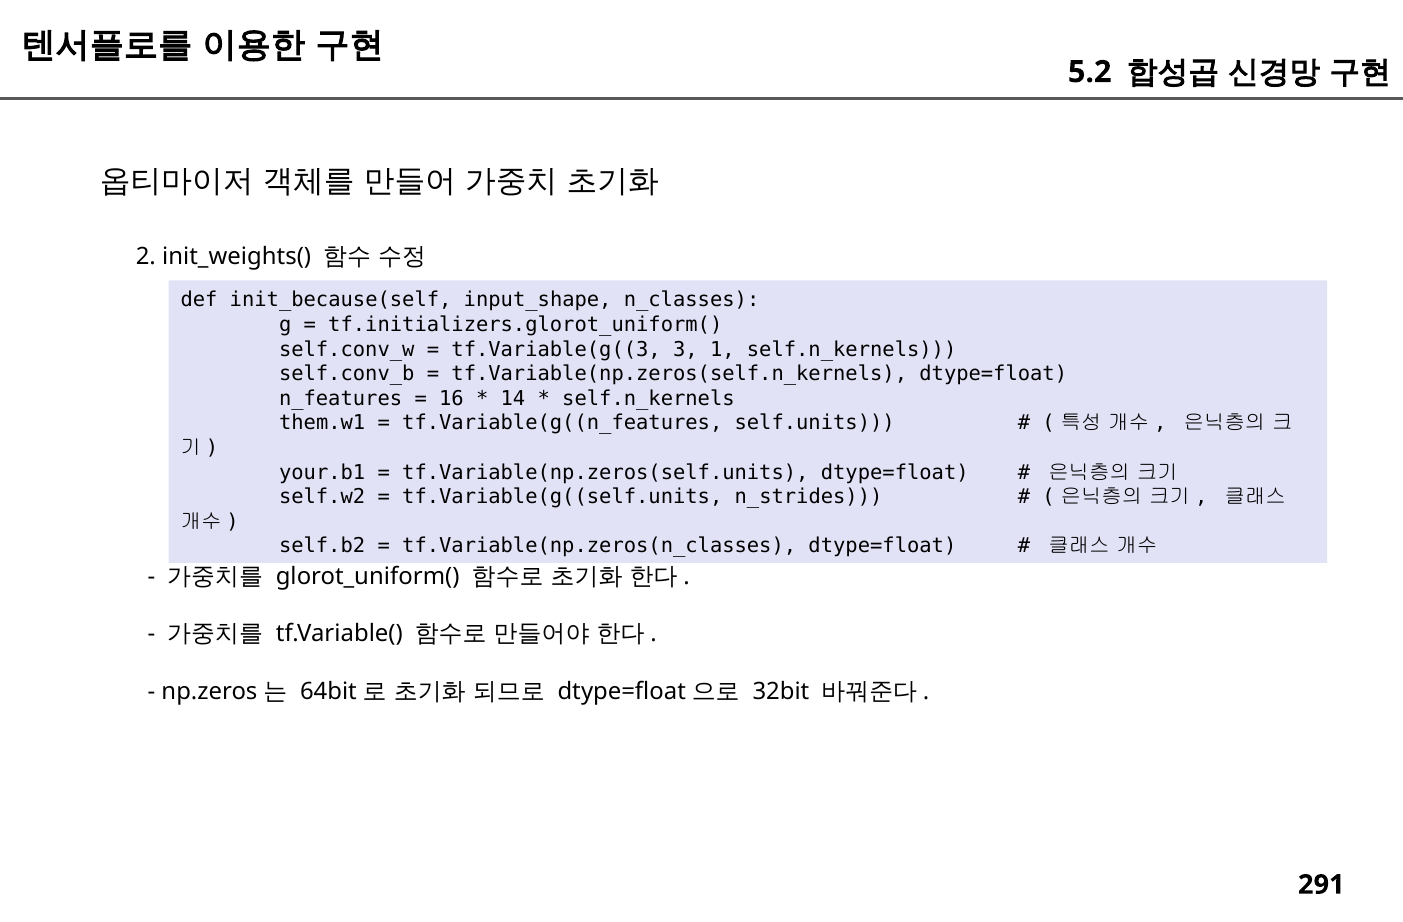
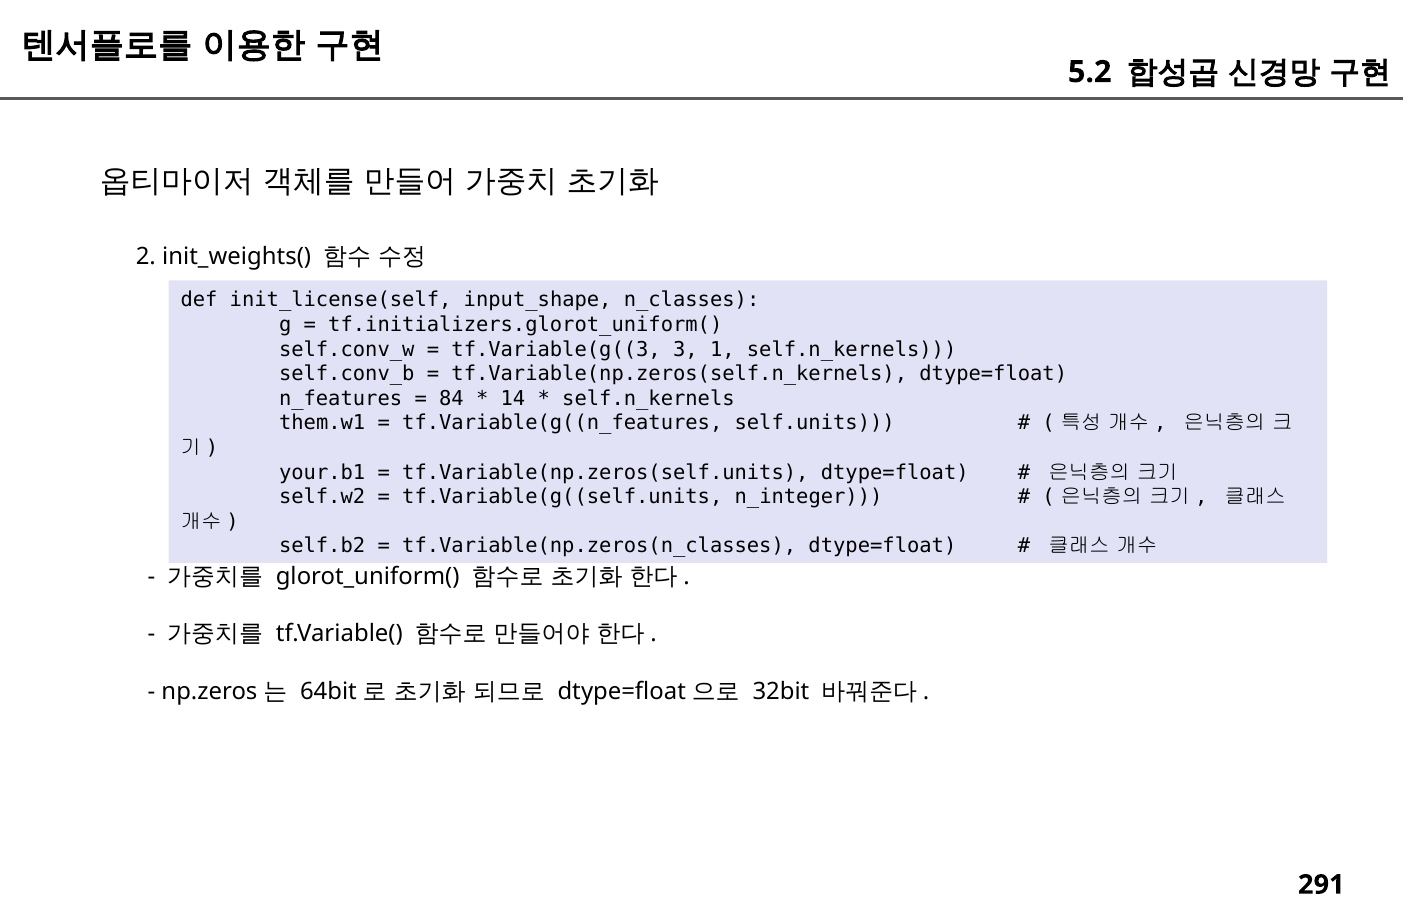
init_because(self: init_because(self -> init_license(self (341, 300)
16: 16 -> 84 (451, 398)
n_strides: n_strides -> n_integer (809, 497)
